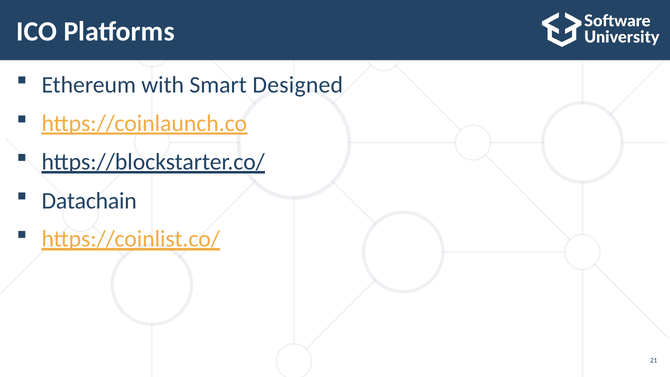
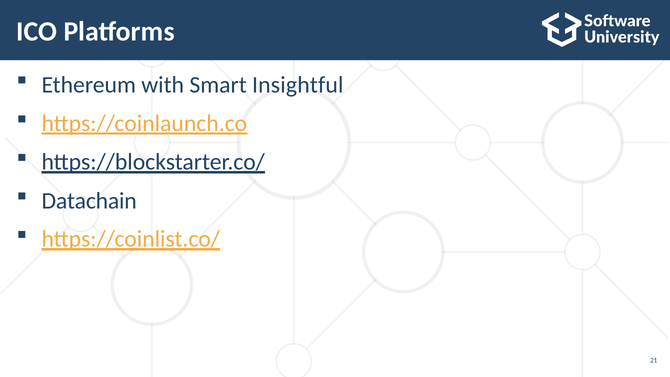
Designed: Designed -> Insightful (298, 85)
